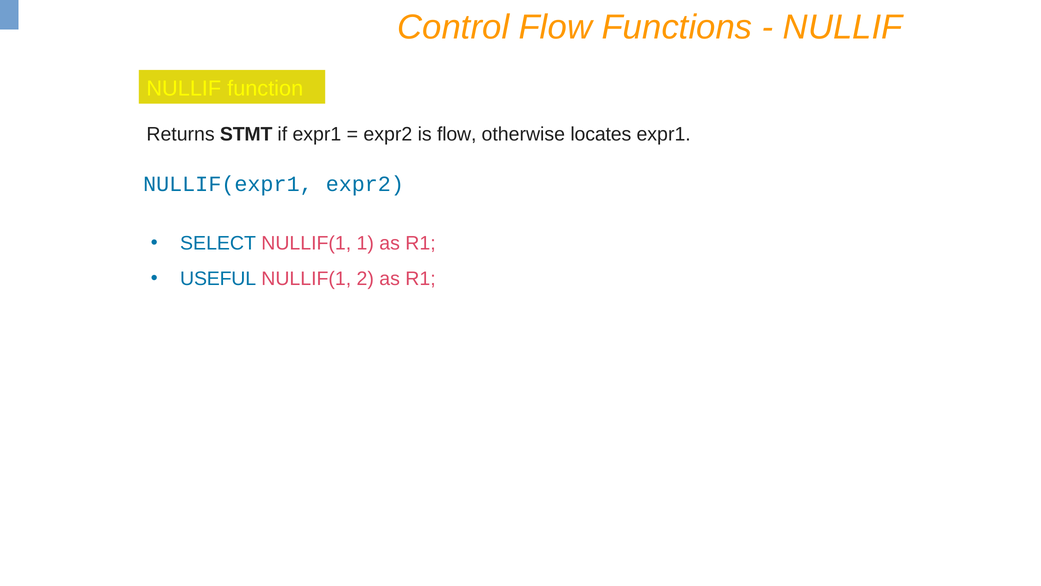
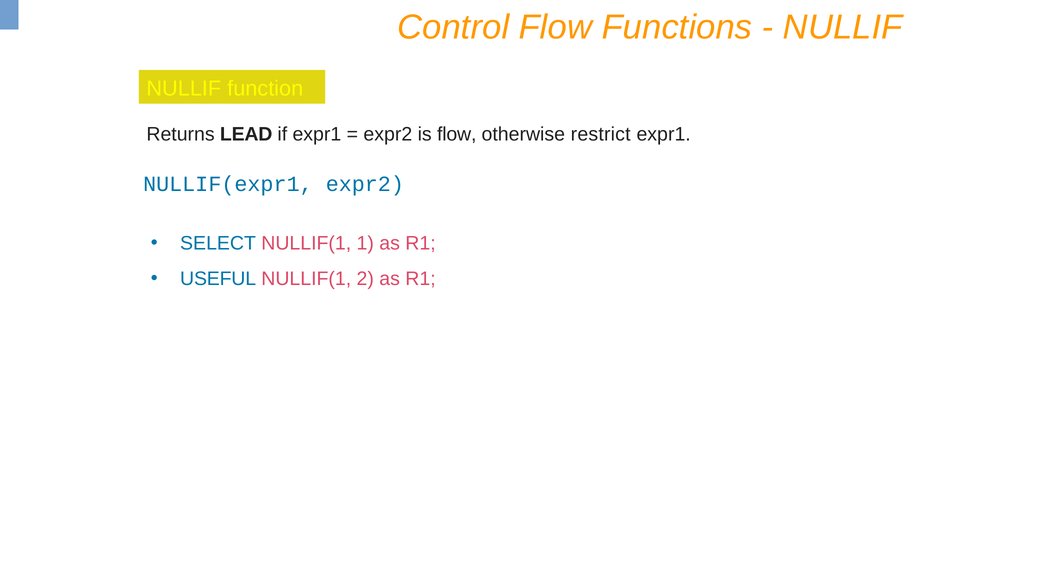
STMT: STMT -> LEAD (246, 134)
locates: locates -> restrict (601, 134)
